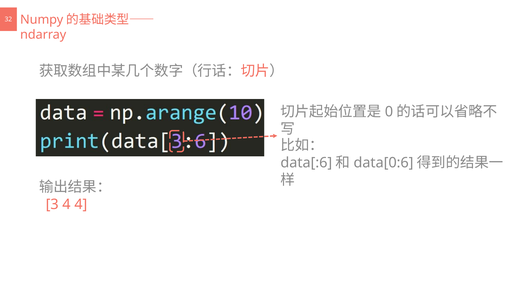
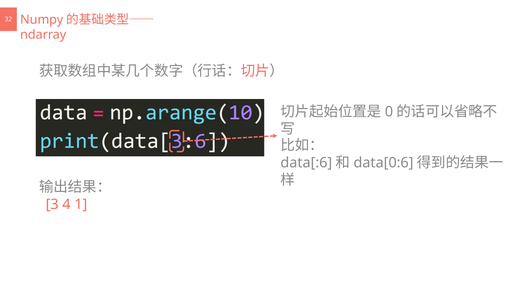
4 4: 4 -> 1 (81, 204)
